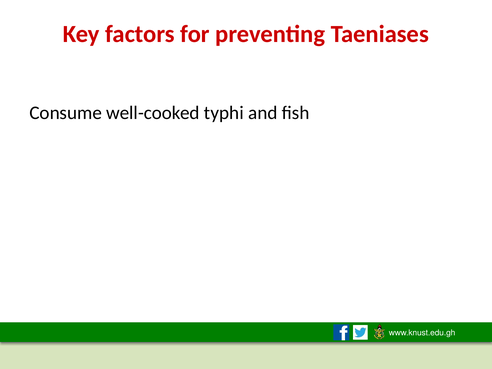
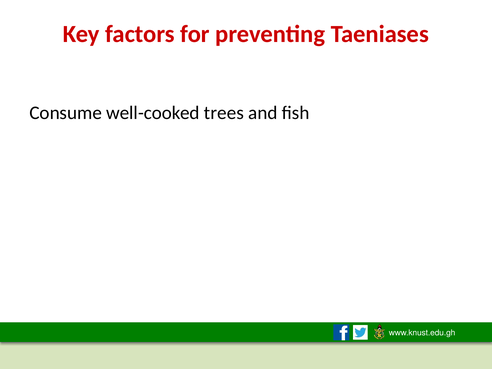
typhi: typhi -> trees (224, 113)
